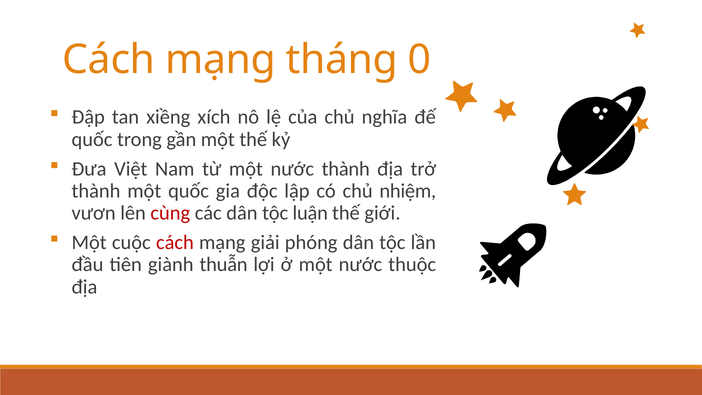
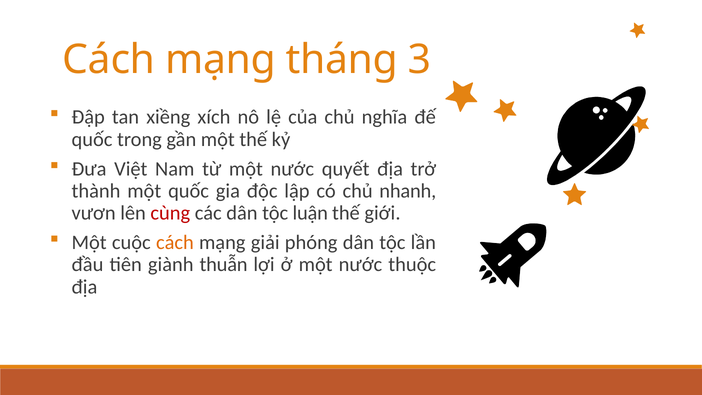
0: 0 -> 3 (420, 59)
nước thành: thành -> quyết (346, 169)
nhiệm: nhiệm -> nhanh (408, 191)
cách colour: red -> orange (175, 242)
